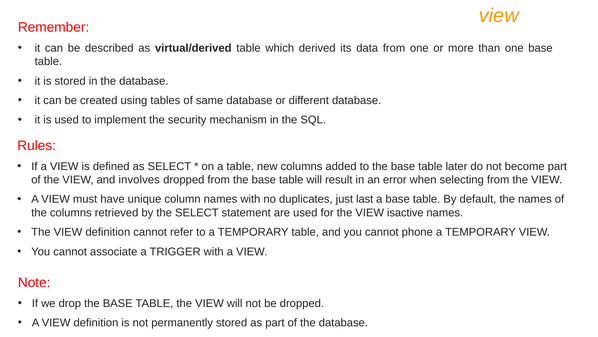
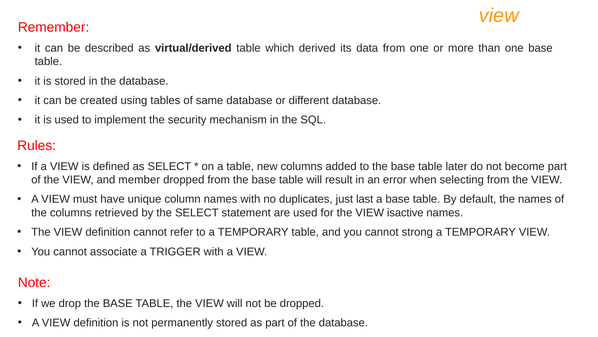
involves: involves -> member (139, 179)
phone: phone -> strong (417, 232)
